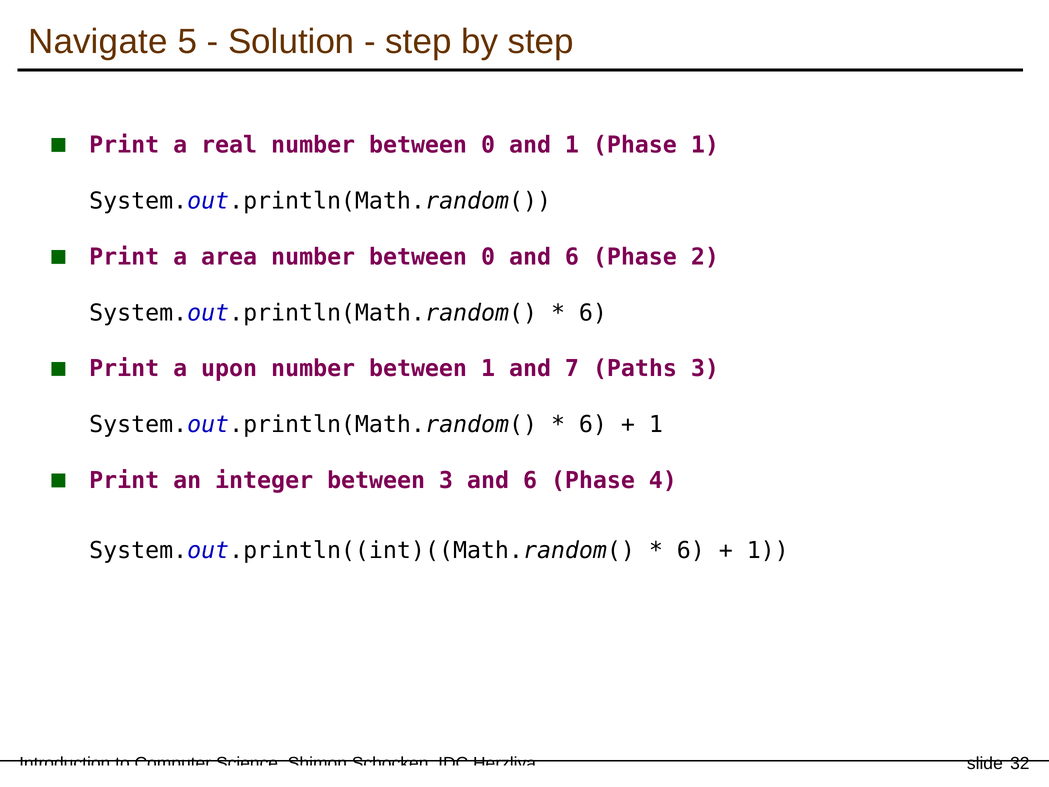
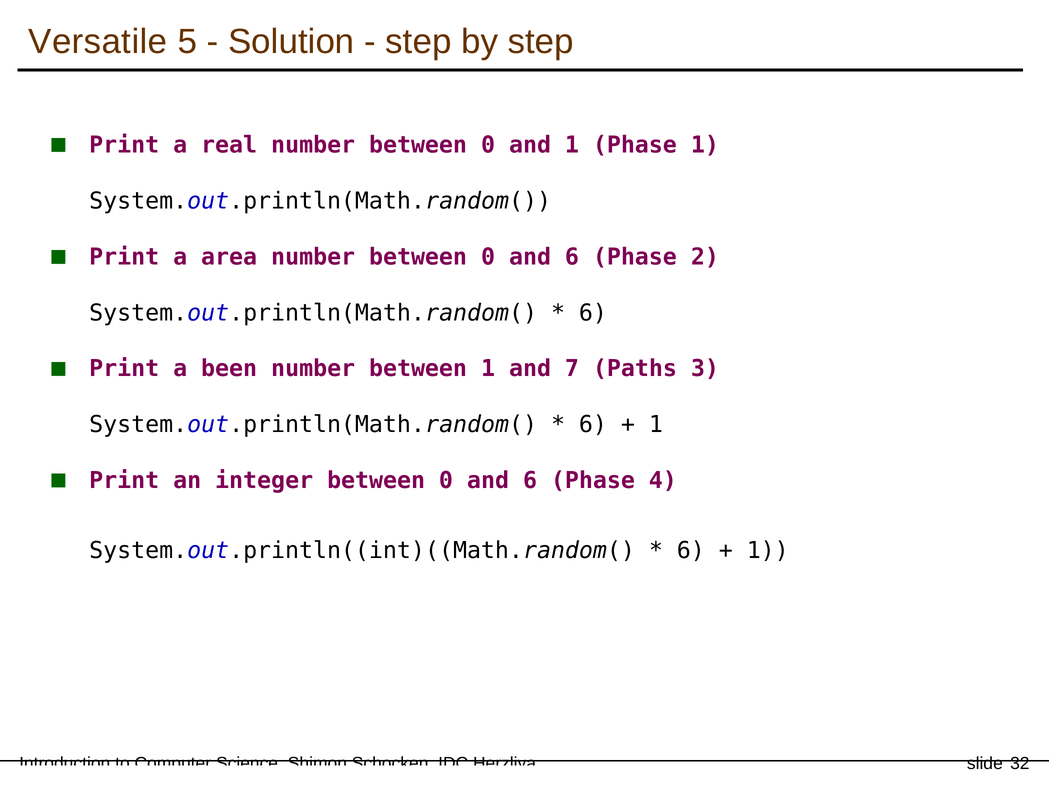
Navigate: Navigate -> Versatile (98, 42)
upon: upon -> been (229, 369)
integer between 3: 3 -> 0 (446, 481)
